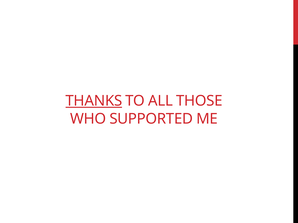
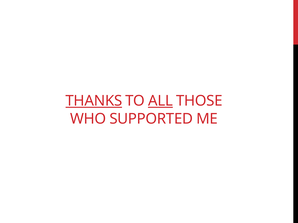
ALL underline: none -> present (160, 101)
